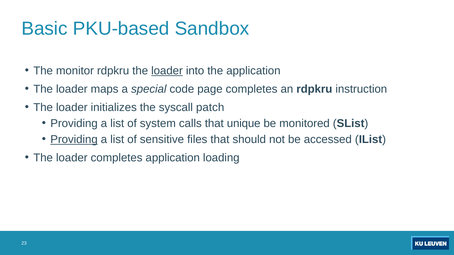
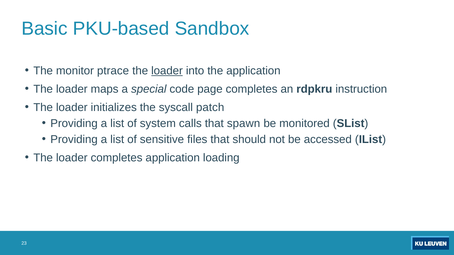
monitor rdpkru: rdpkru -> ptrace (113, 71)
unique: unique -> spawn (244, 124)
Providing underline: present -> none (74, 140)
